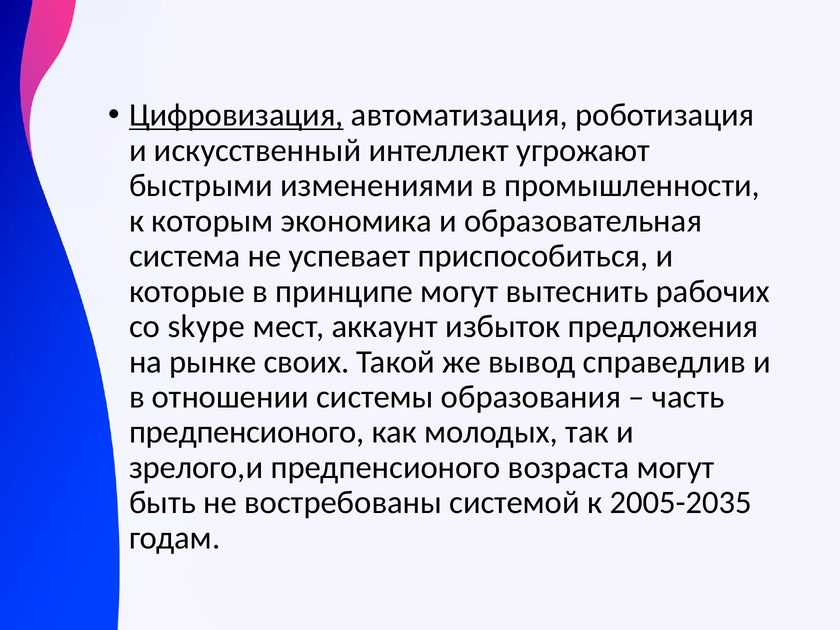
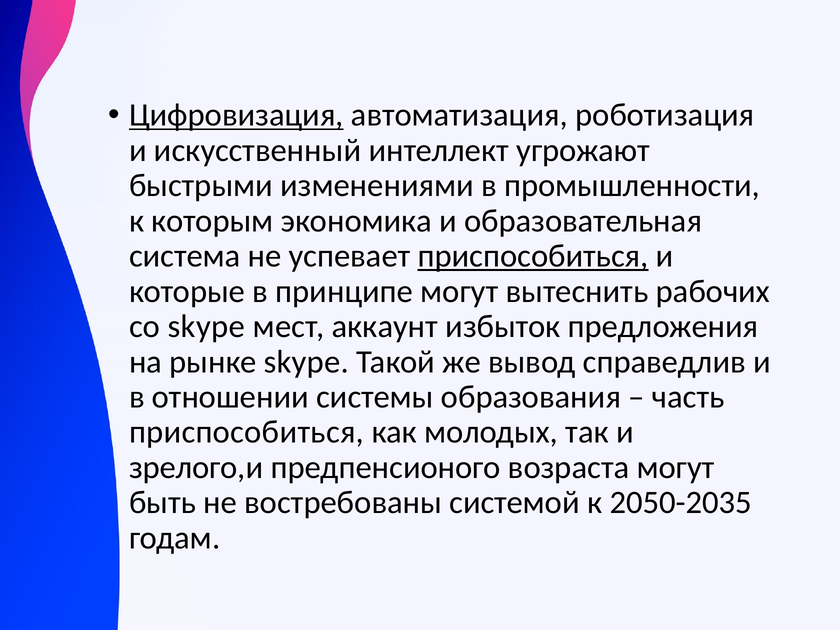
приспособиться underline: none -> present (533, 256)
рынке своих: своих -> skype (306, 362)
предпенсионого: предпенсионого -> приспособиться (246, 432)
2005-2035: 2005-2035 -> 2050-2035 (681, 503)
